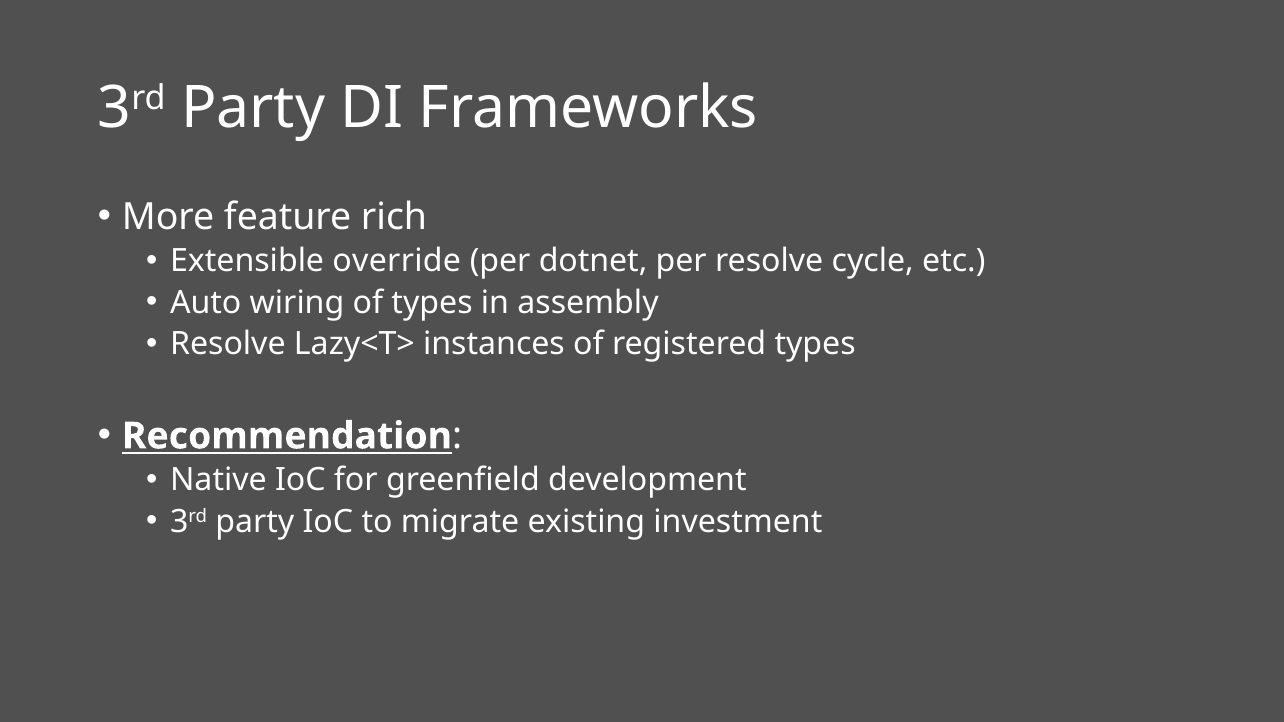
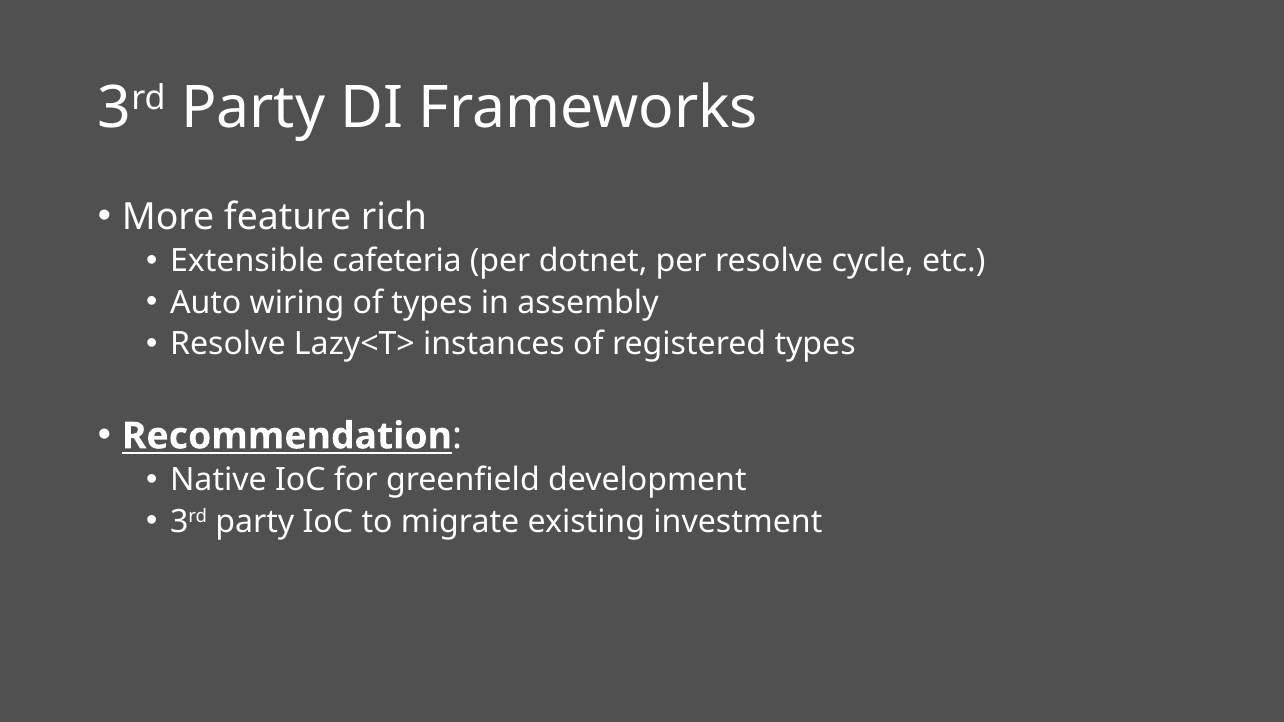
override: override -> cafeteria (397, 261)
